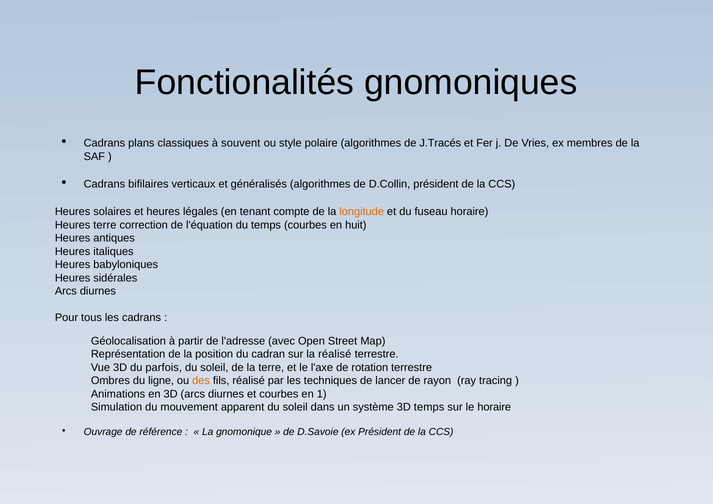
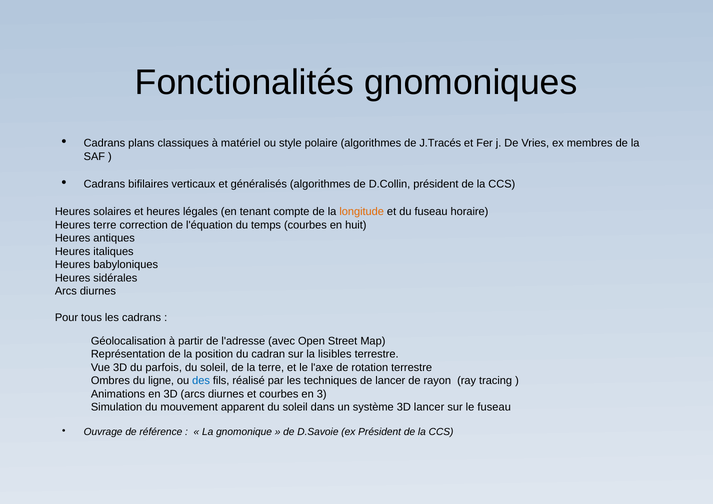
souvent: souvent -> matériel (241, 143)
la réalisé: réalisé -> lisibles (335, 354)
des colour: orange -> blue (201, 381)
1: 1 -> 3 (322, 394)
3D temps: temps -> lancer (429, 407)
le horaire: horaire -> fuseau (494, 407)
